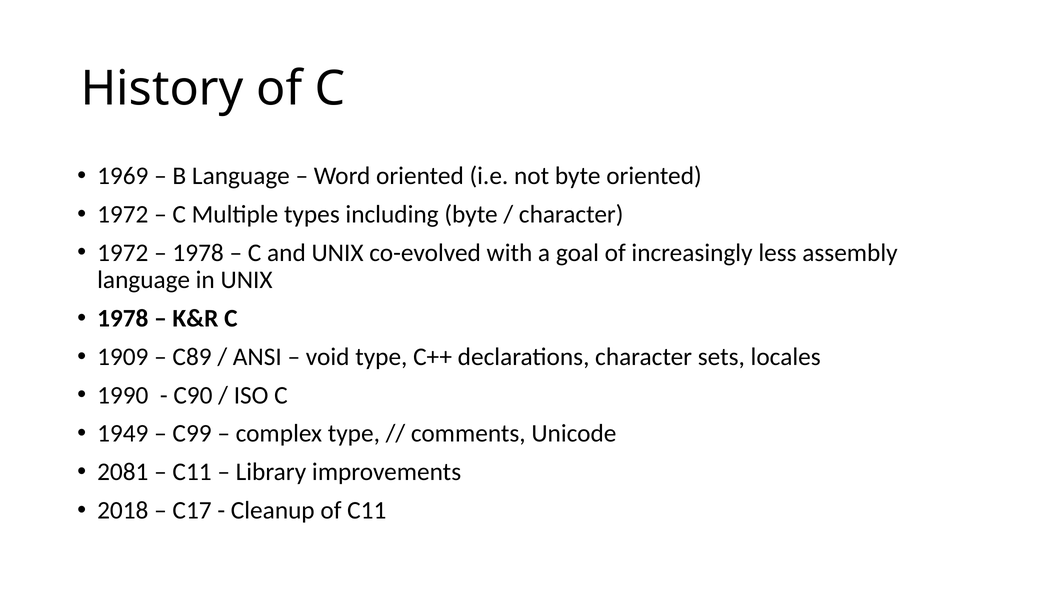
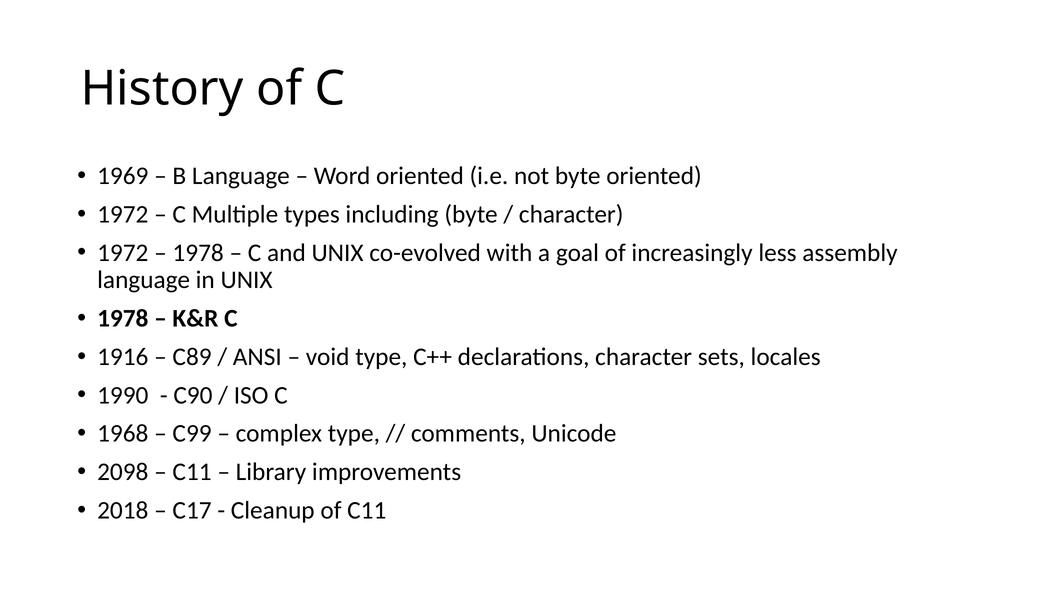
1909: 1909 -> 1916 (123, 357)
1949: 1949 -> 1968 (123, 433)
2081: 2081 -> 2098 (123, 472)
